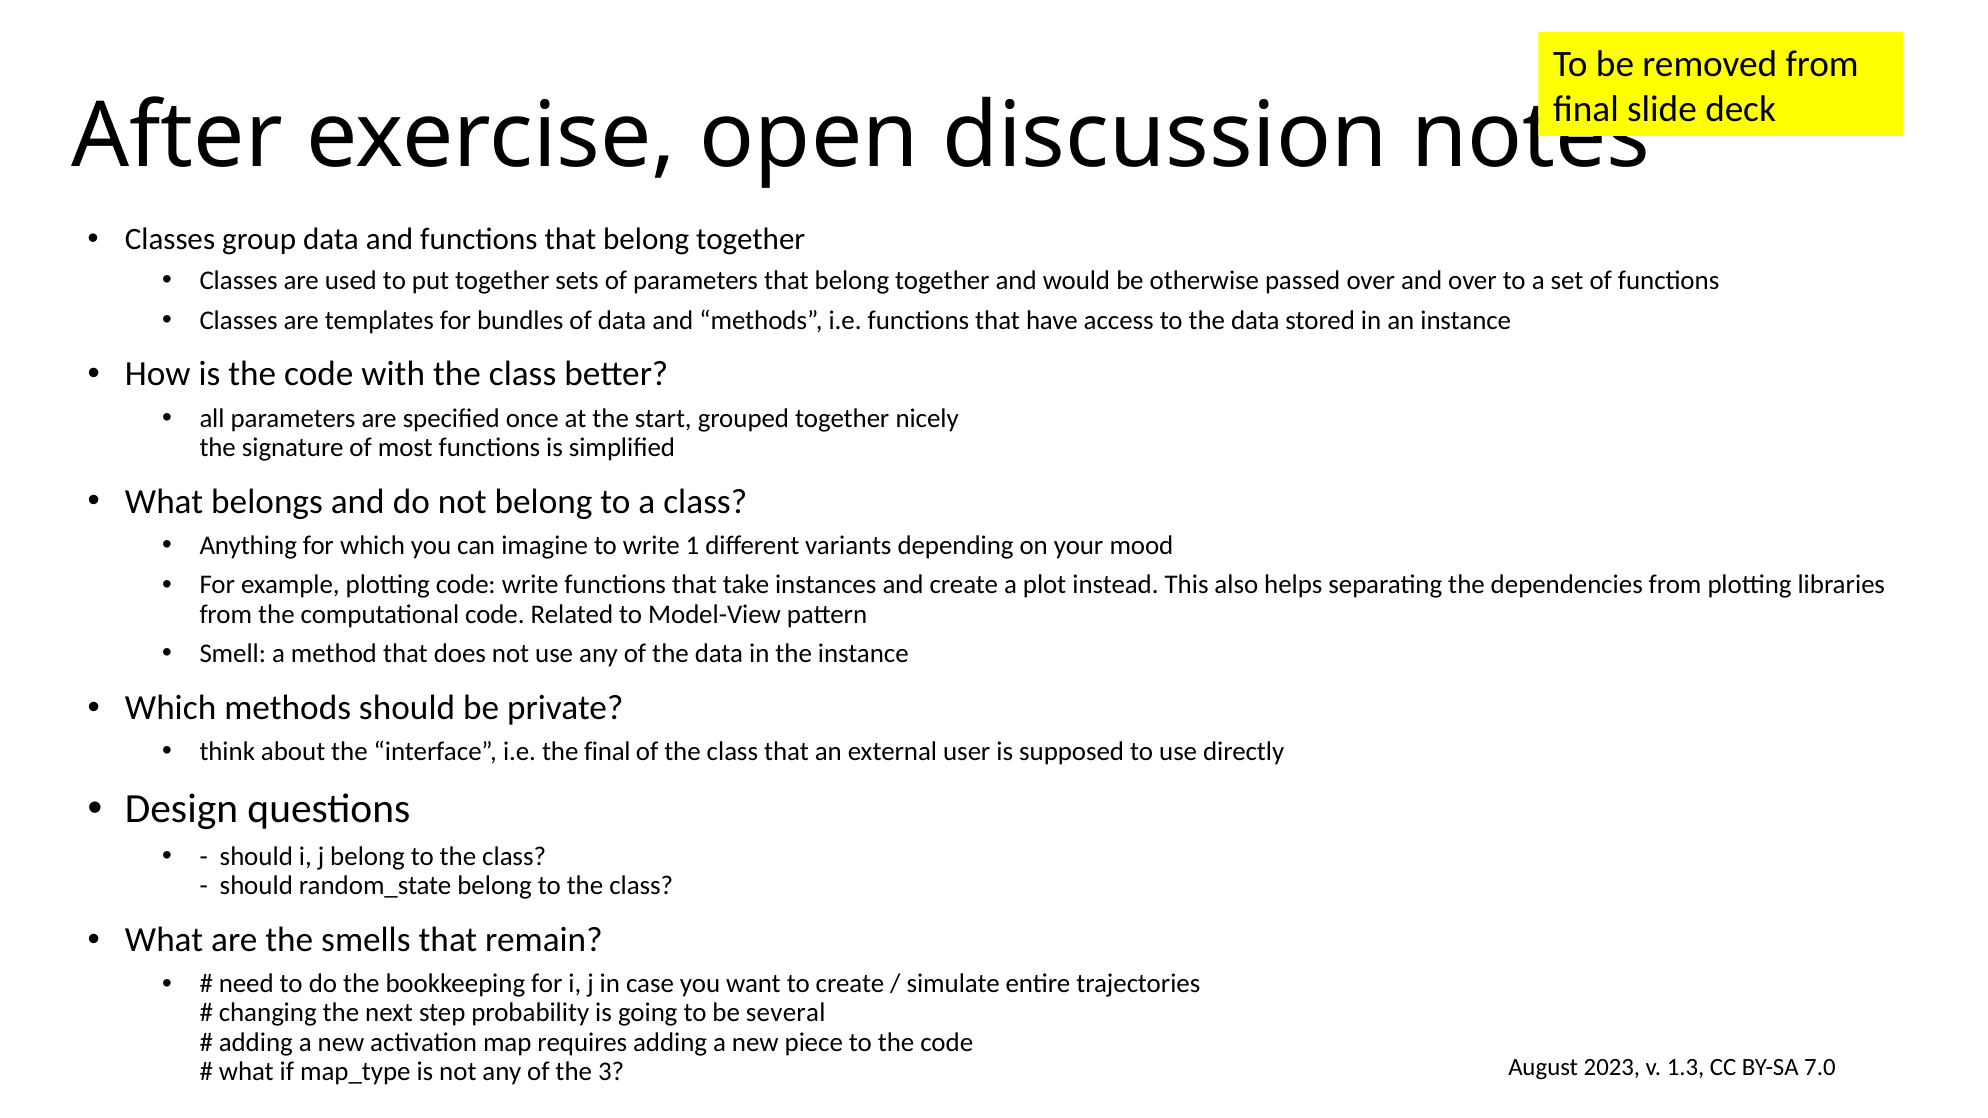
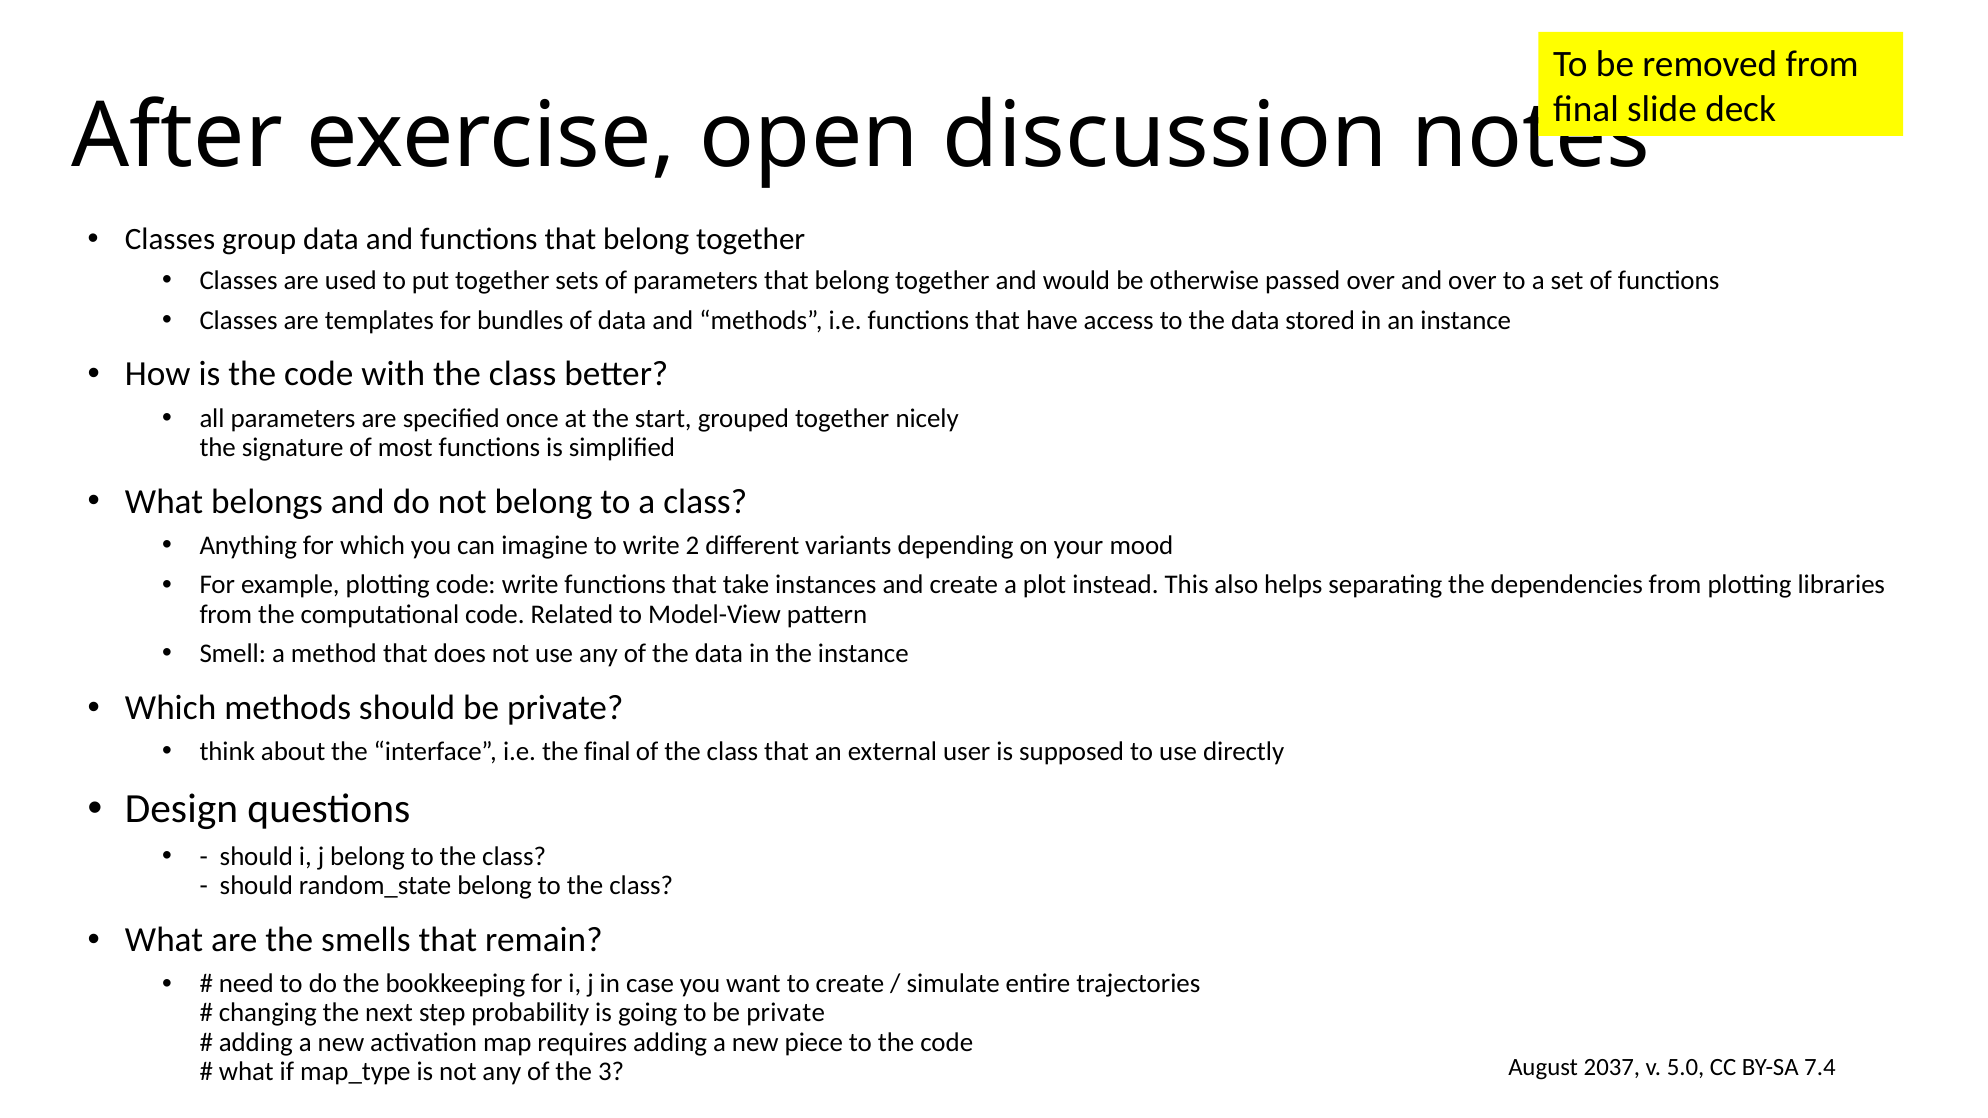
1: 1 -> 2 (693, 546)
to be several: several -> private (786, 1013)
2023: 2023 -> 2037 (1612, 1068)
1.3: 1.3 -> 5.0 (1686, 1068)
7.0: 7.0 -> 7.4 (1820, 1068)
